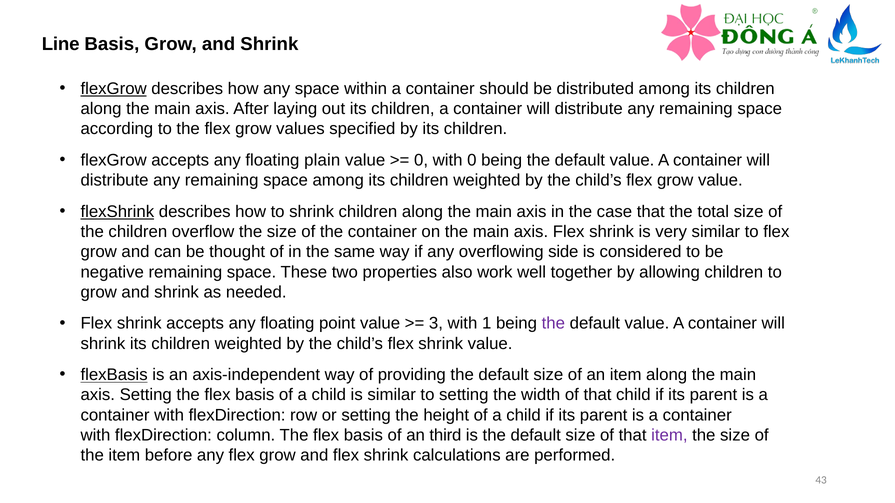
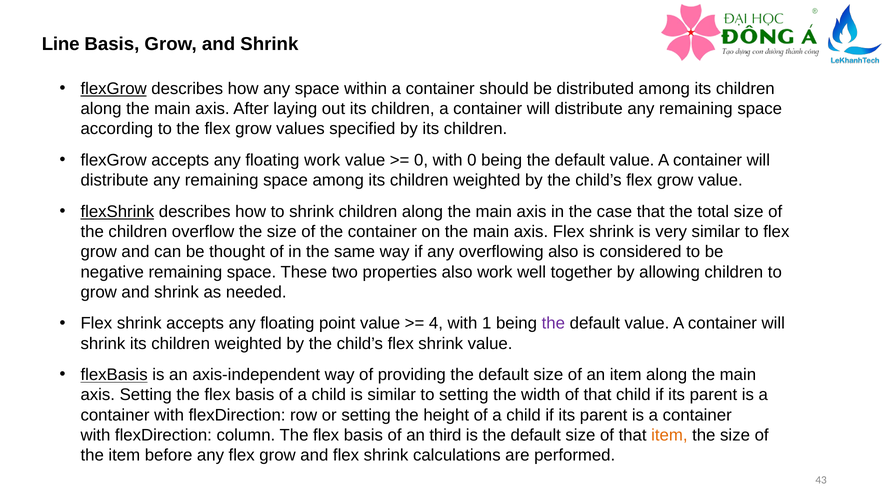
floating plain: plain -> work (322, 160)
overflowing side: side -> also (563, 252)
3: 3 -> 4 (436, 324)
item colour: purple -> orange (669, 436)
